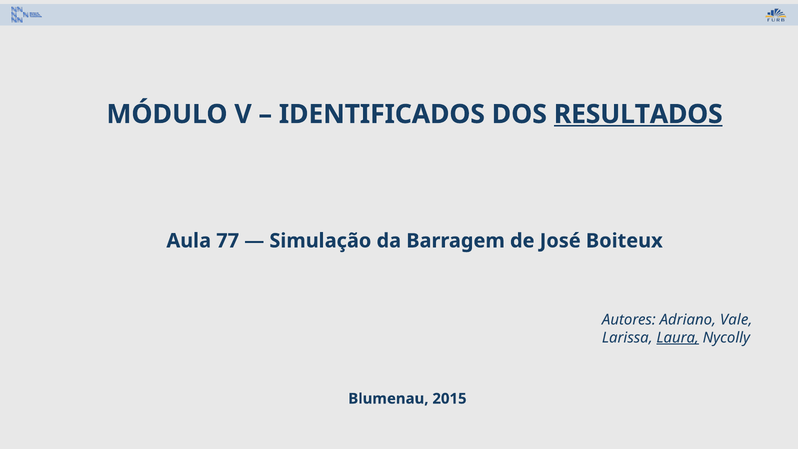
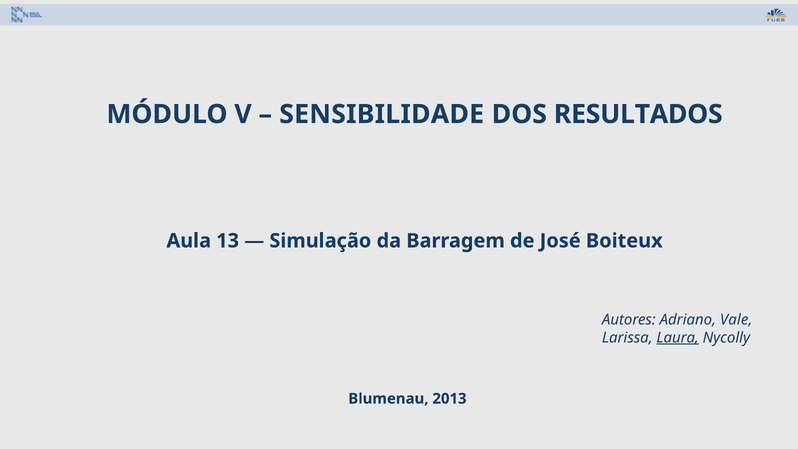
IDENTIFICADOS: IDENTIFICADOS -> SENSIBILIDADE (382, 114)
RESULTADOS underline: present -> none (638, 114)
77: 77 -> 13 (228, 241)
2015: 2015 -> 2013 (450, 399)
